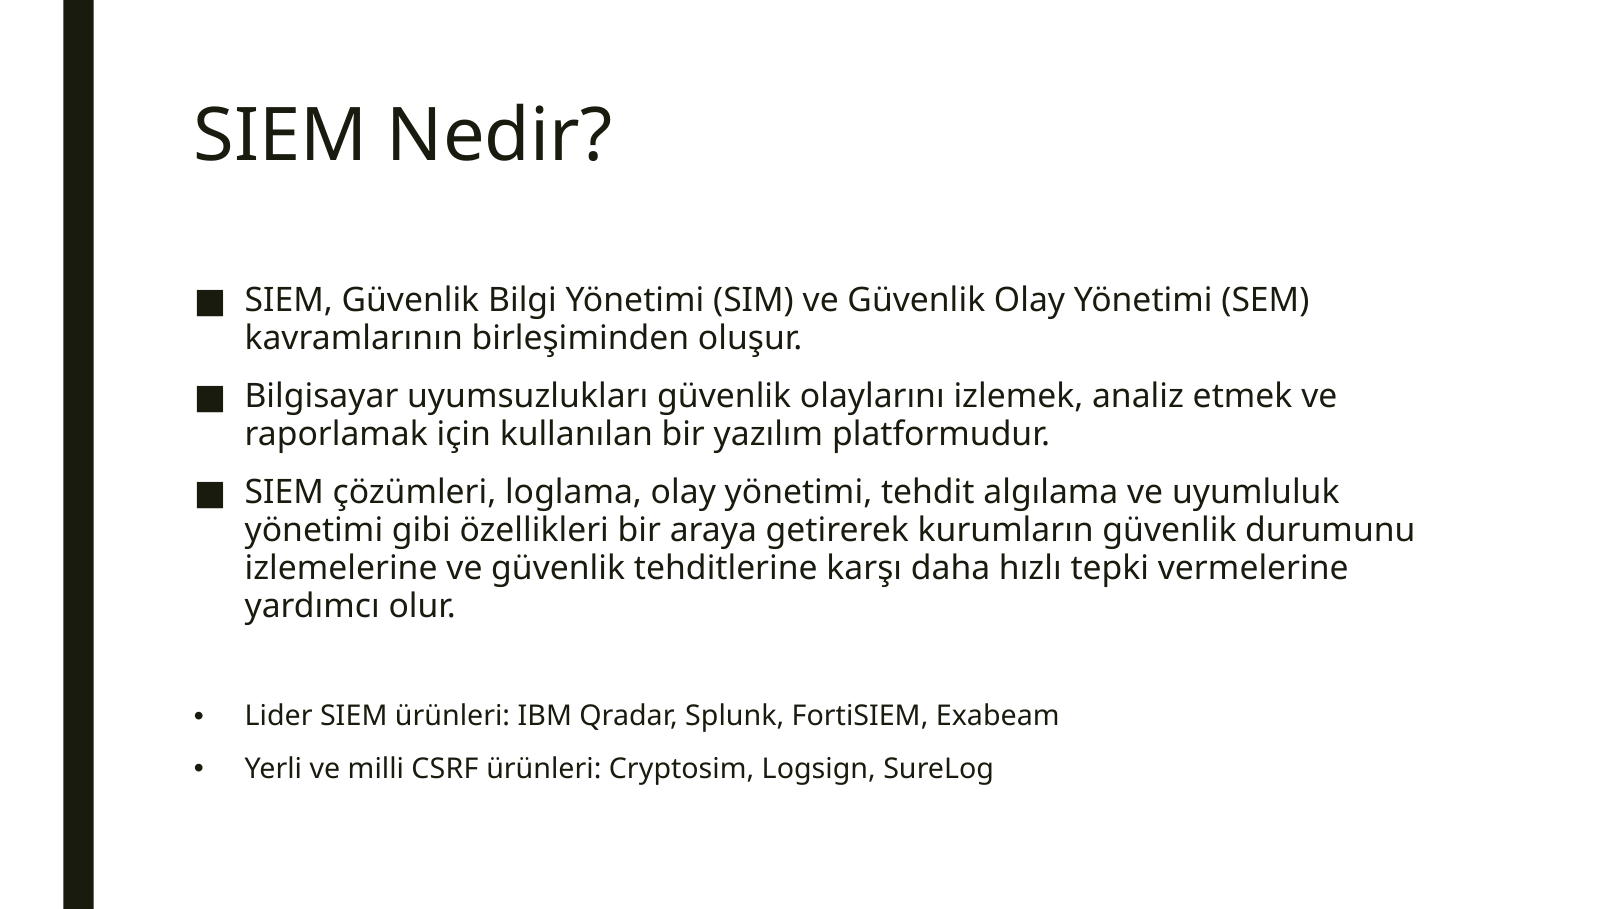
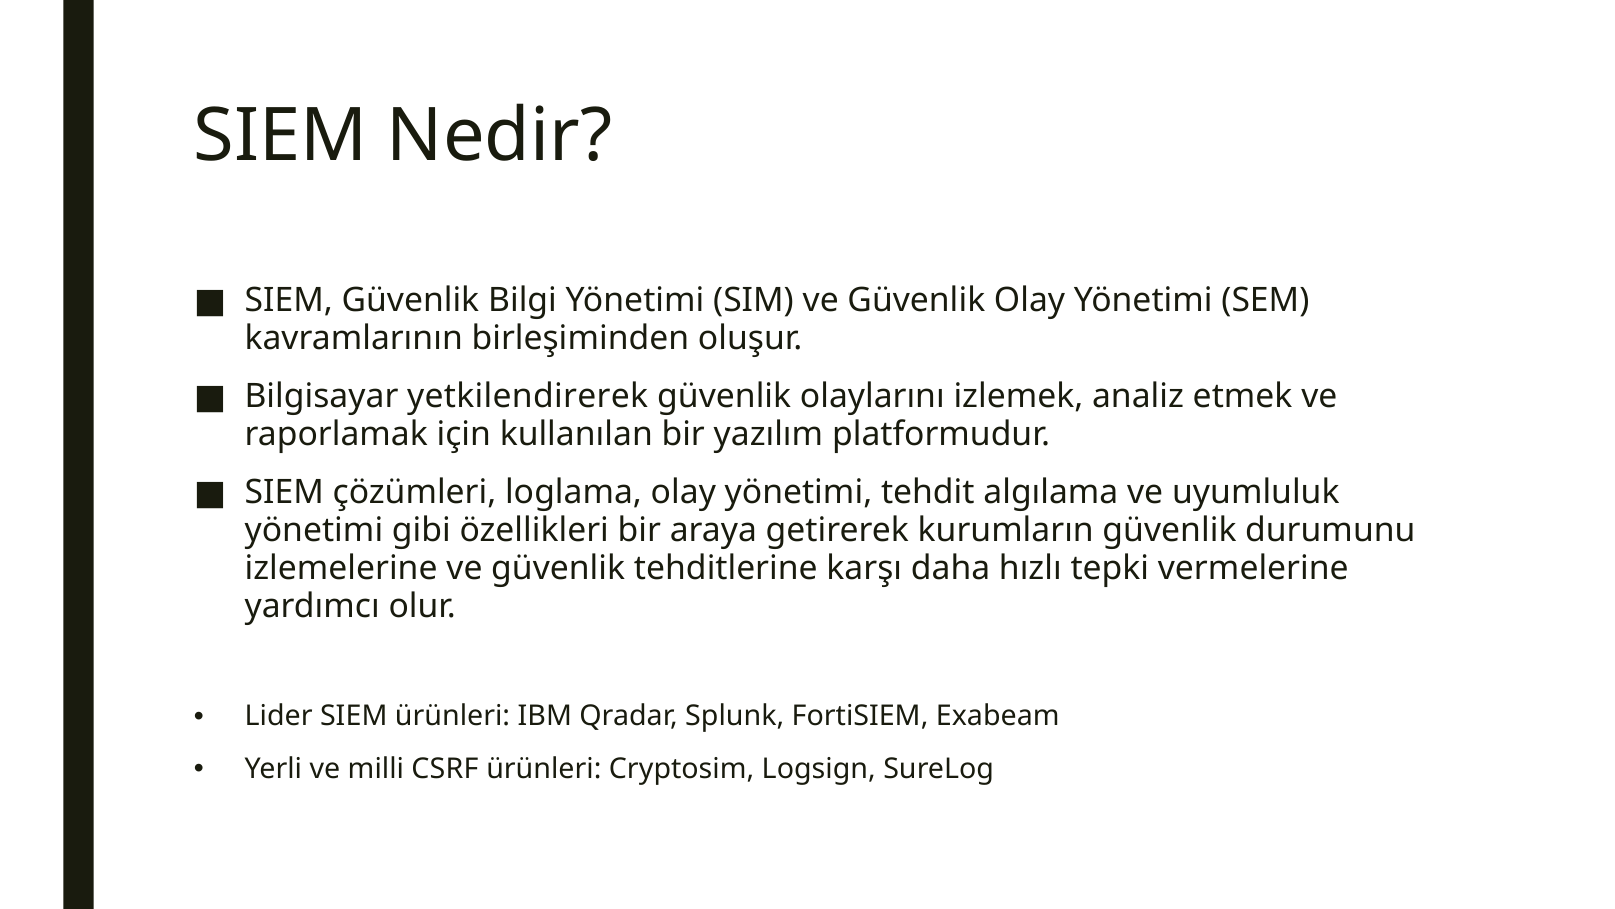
uyumsuzlukları: uyumsuzlukları -> yetkilendirerek (528, 396)
